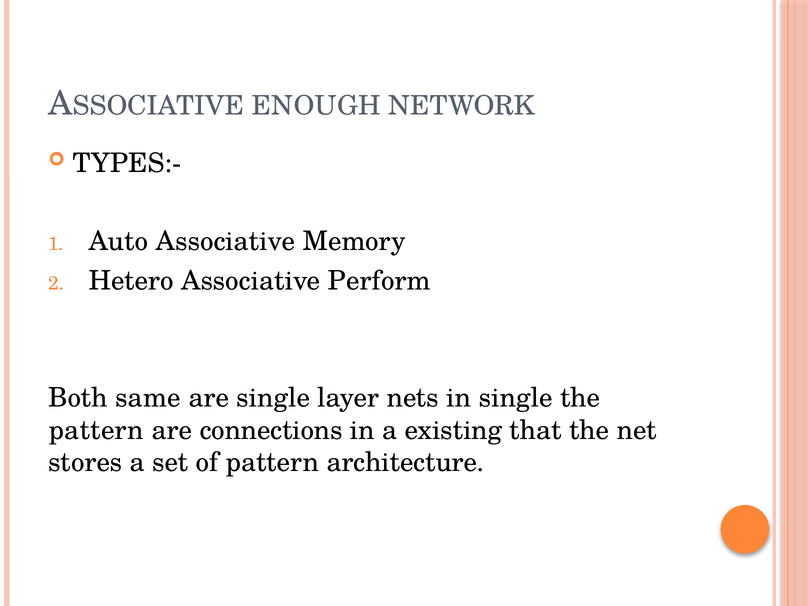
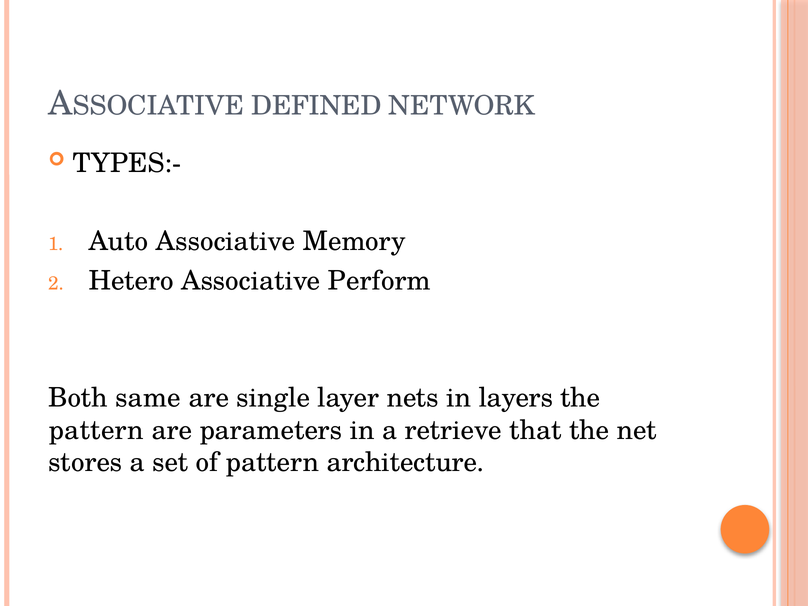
ENOUGH: ENOUGH -> DEFINED (316, 106)
in single: single -> layers (516, 398)
connections: connections -> parameters (271, 430)
existing: existing -> retrieve (453, 430)
